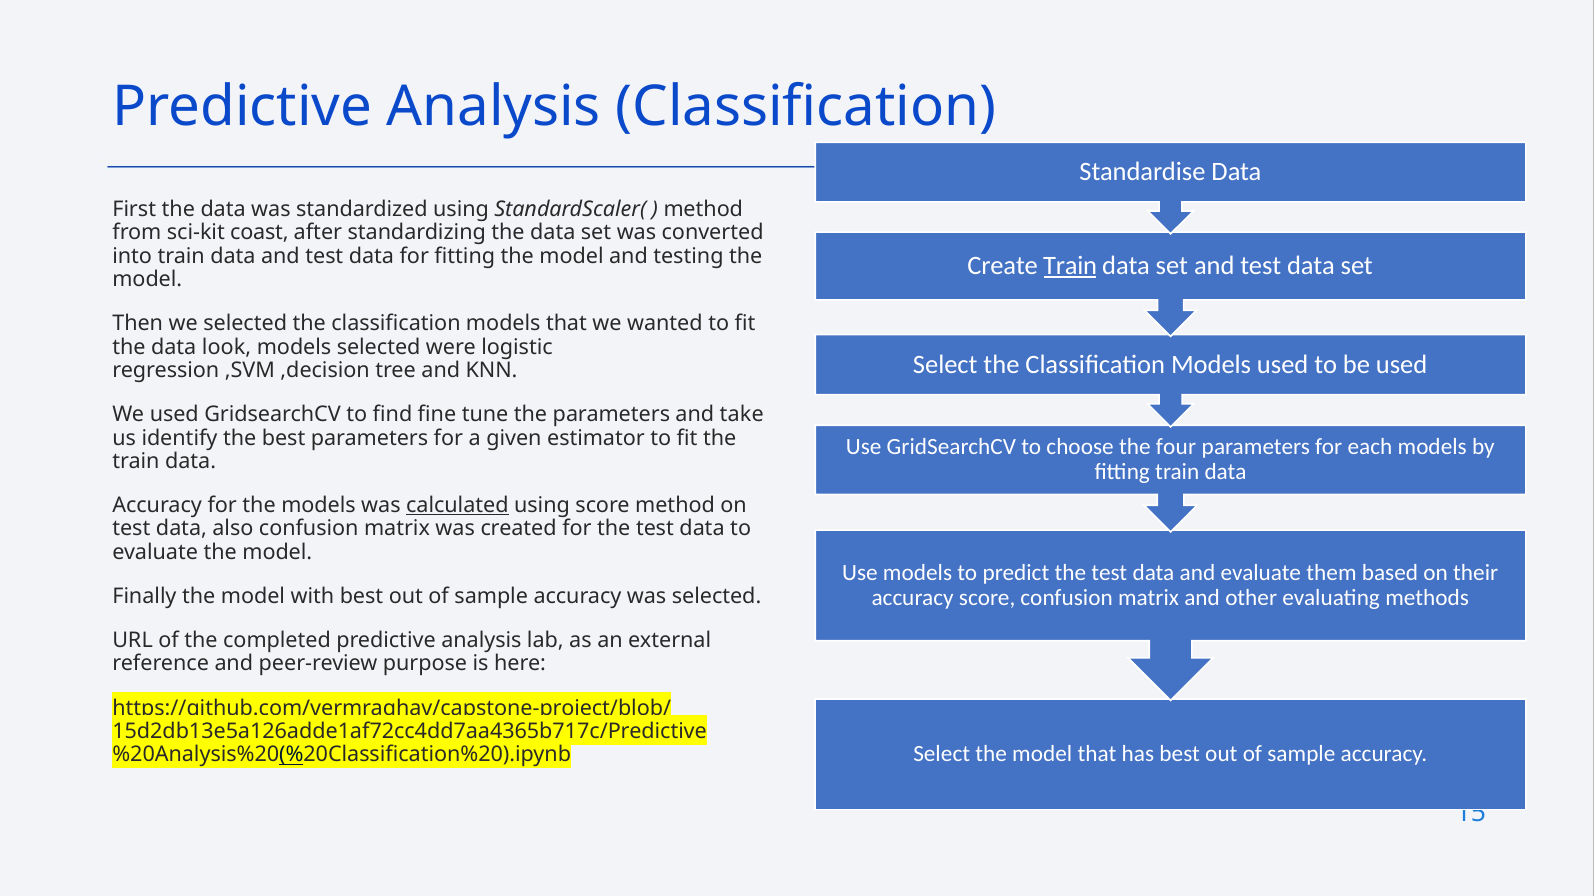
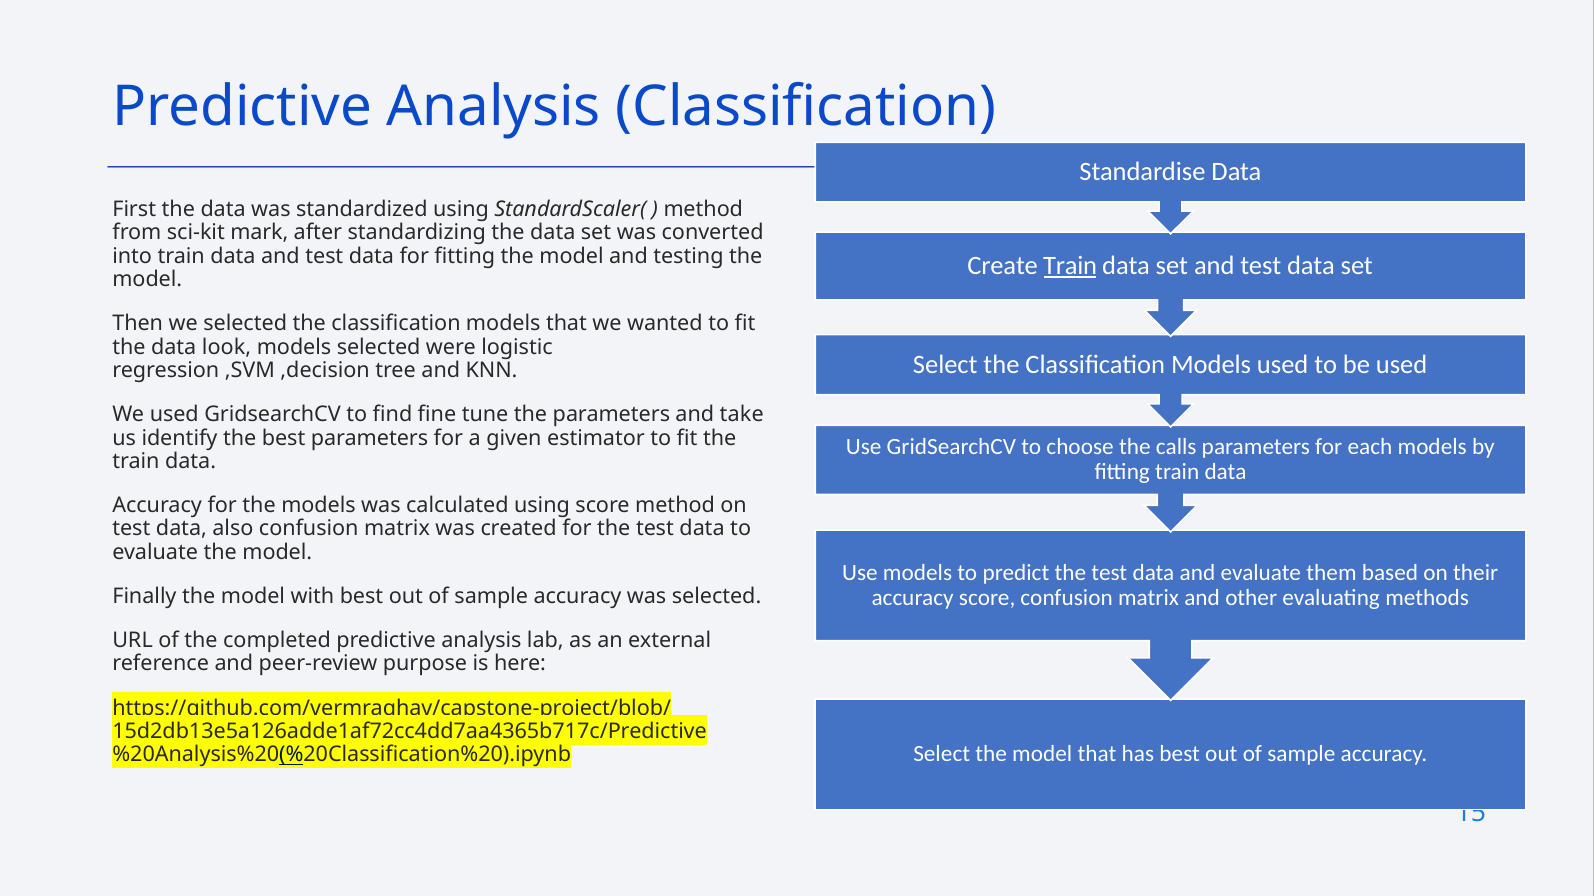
coast: coast -> mark (259, 233)
four: four -> calls (1176, 448)
calculated underline: present -> none (457, 506)
